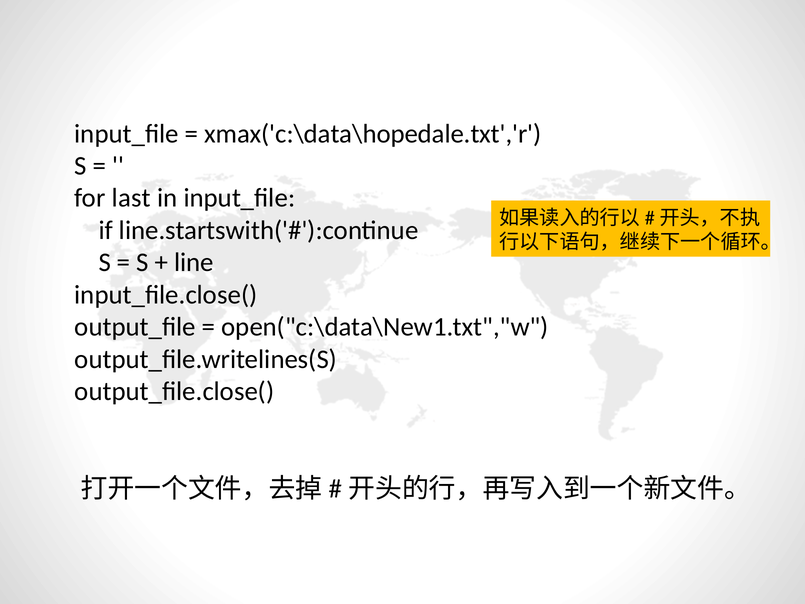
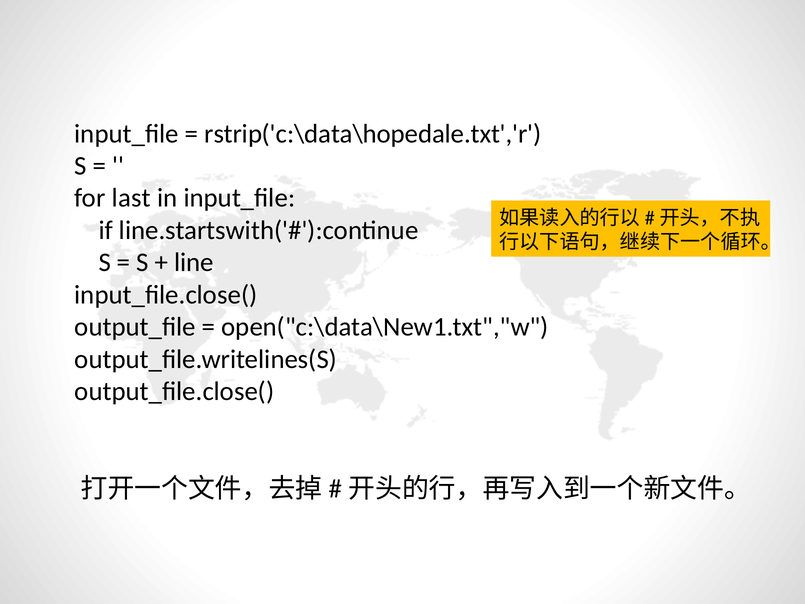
xmax('c:\data\hopedale.txt','r: xmax('c:\data\hopedale.txt','r -> rstrip('c:\data\hopedale.txt','r (373, 134)
